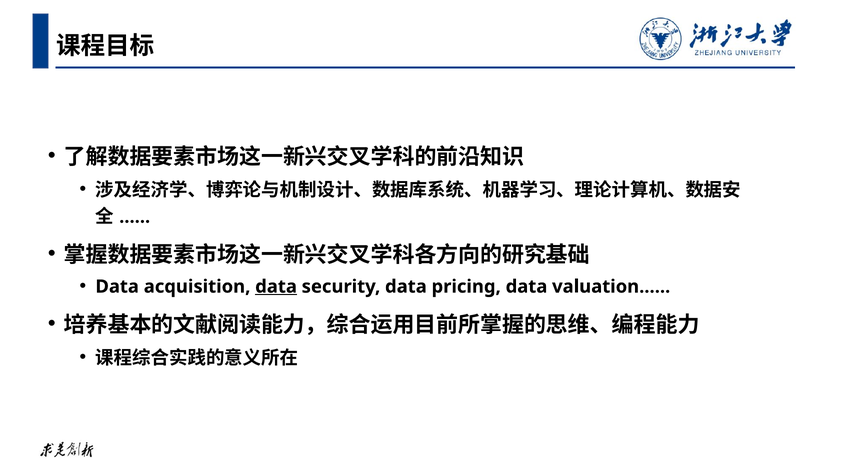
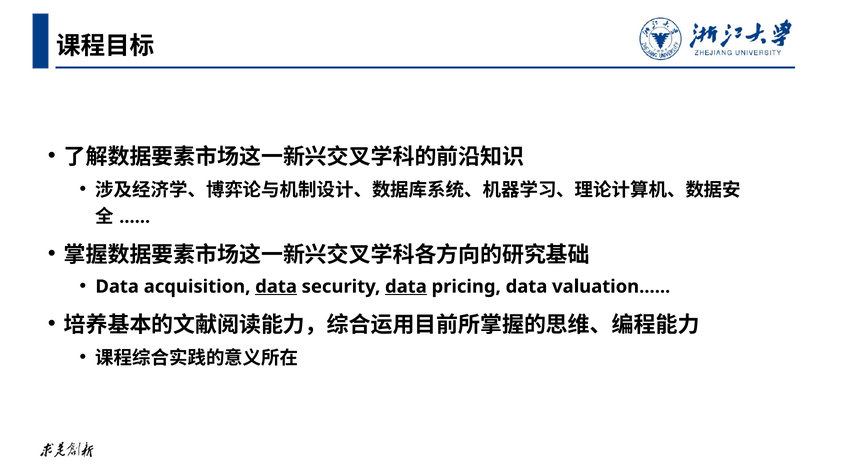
data underline: none -> present (406, 287)
